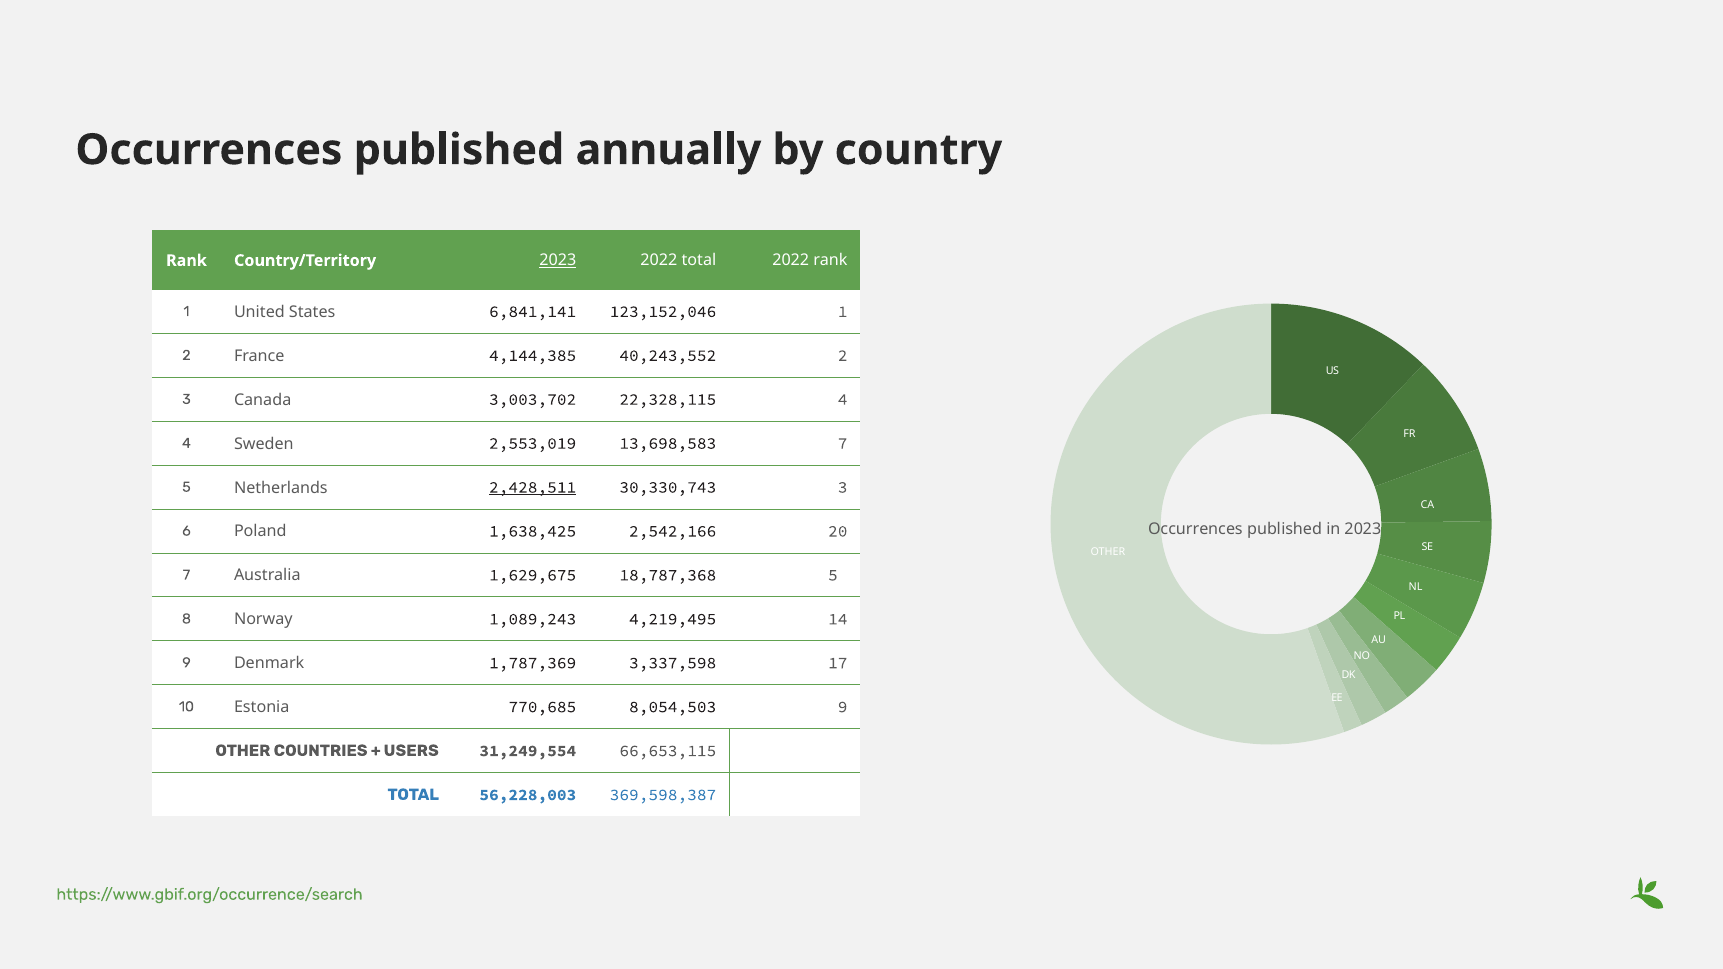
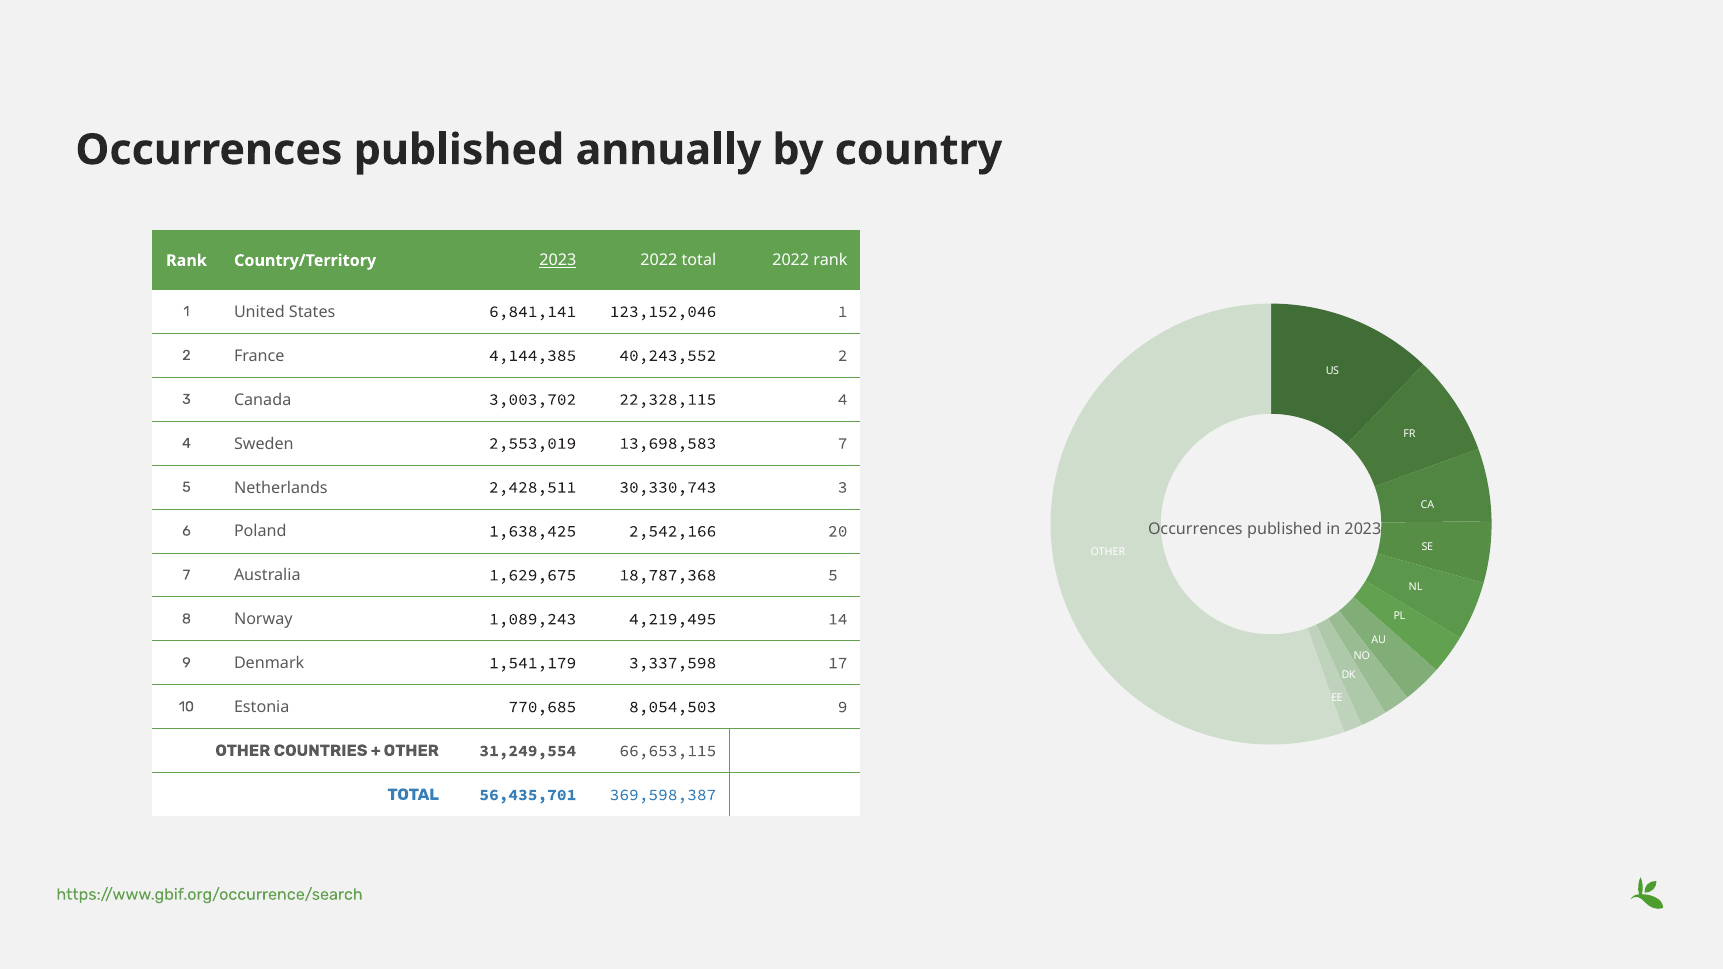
2,428,511 underline: present -> none (533, 487)
1,787,369: 1,787,369 -> 1,541,179 (533, 663)
USERS: USERS -> OTHER (411, 751)
56,228,003: 56,228,003 -> 56,435,701 (528, 795)
